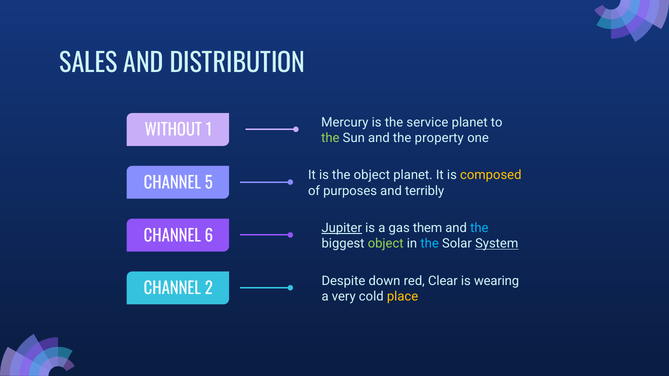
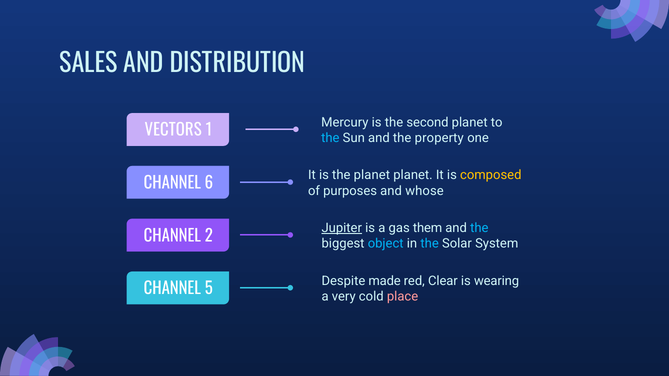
service: service -> second (427, 123)
WITHOUT: WITHOUT -> VECTORS (173, 131)
the colour: light green -> light blue (330, 138)
the object: object -> planet (372, 175)
5: 5 -> 6 (209, 183)
terribly: terribly -> whose (425, 191)
6: 6 -> 2 (209, 236)
object colour: light green -> light blue (386, 244)
System underline: present -> none (497, 244)
down: down -> made (385, 281)
2: 2 -> 5 (209, 289)
place colour: yellow -> pink (403, 297)
